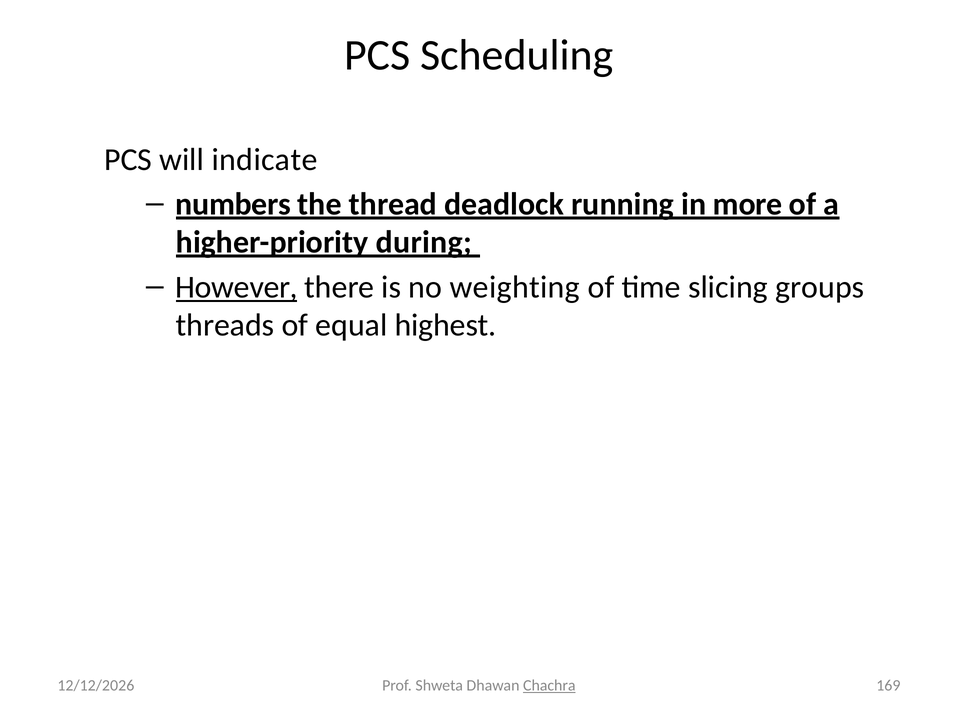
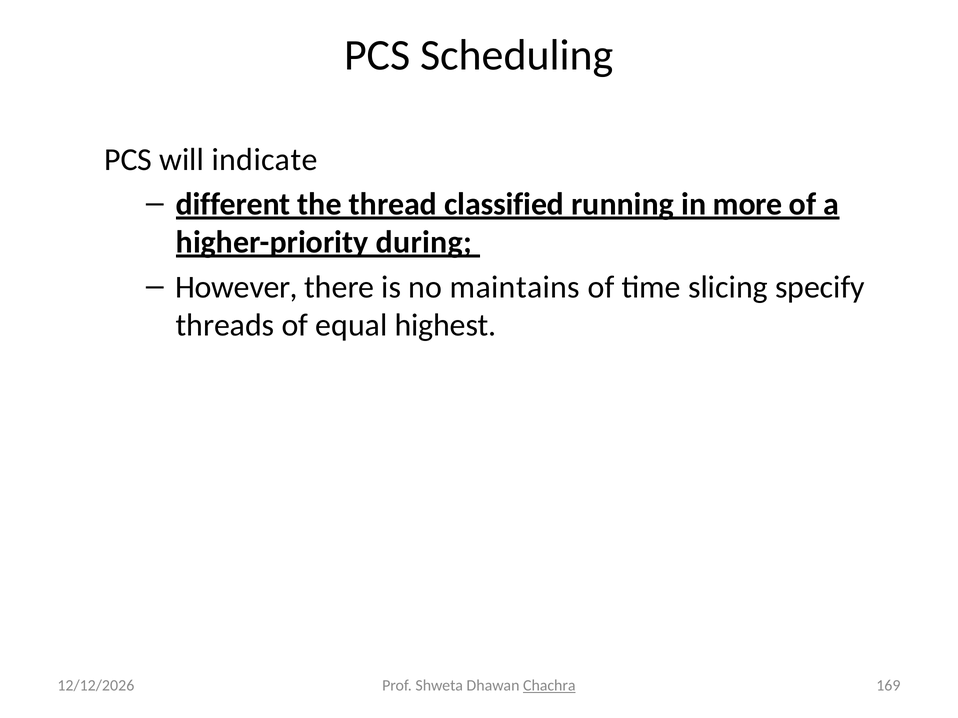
numbers: numbers -> different (233, 204)
deadlock: deadlock -> classified (504, 204)
However underline: present -> none (237, 287)
weighting: weighting -> maintains (515, 287)
groups: groups -> specify (820, 287)
